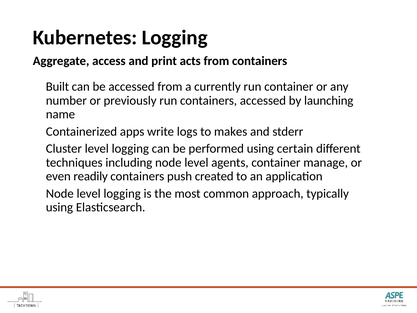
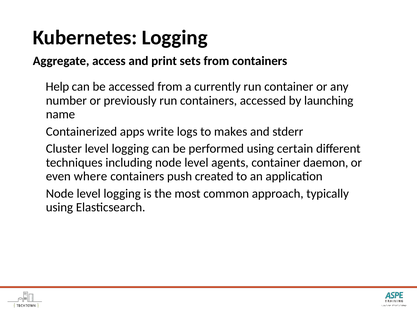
acts: acts -> sets (190, 61)
Built: Built -> Help (57, 87)
manage: manage -> daemon (326, 162)
readily: readily -> where (90, 176)
